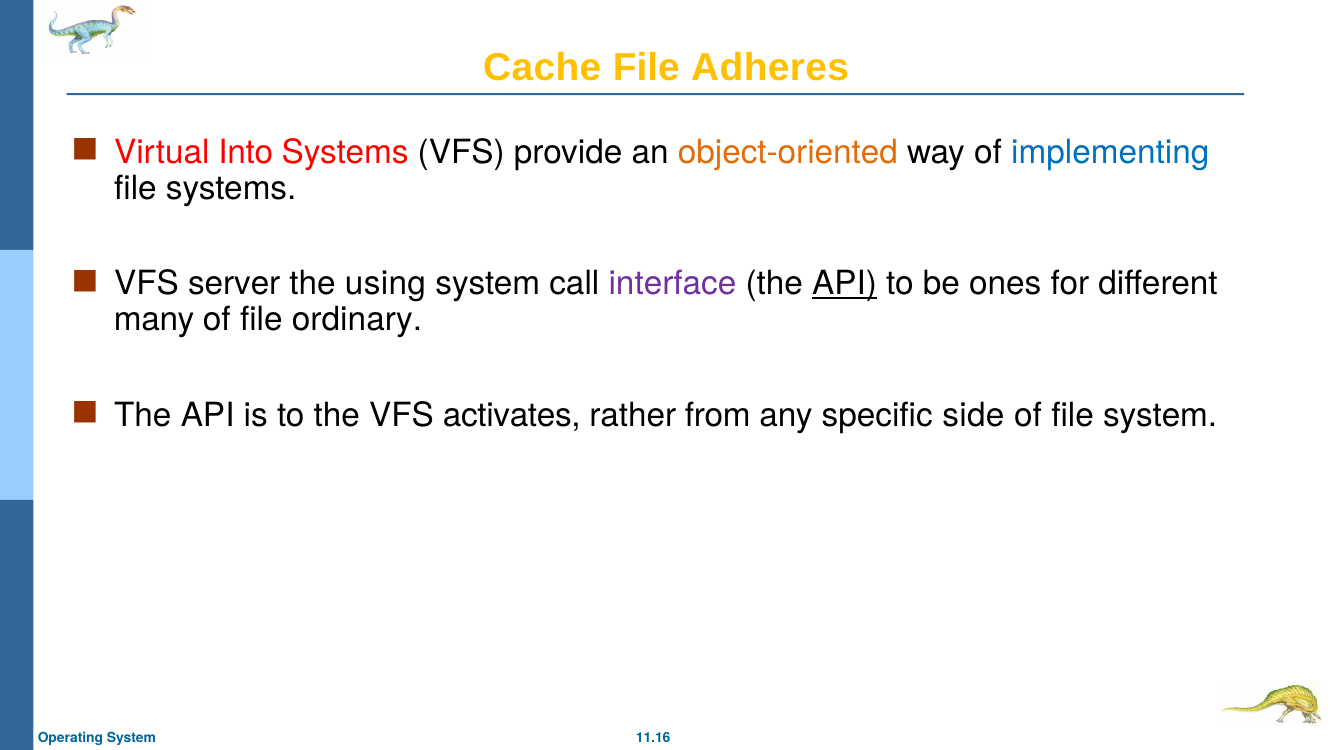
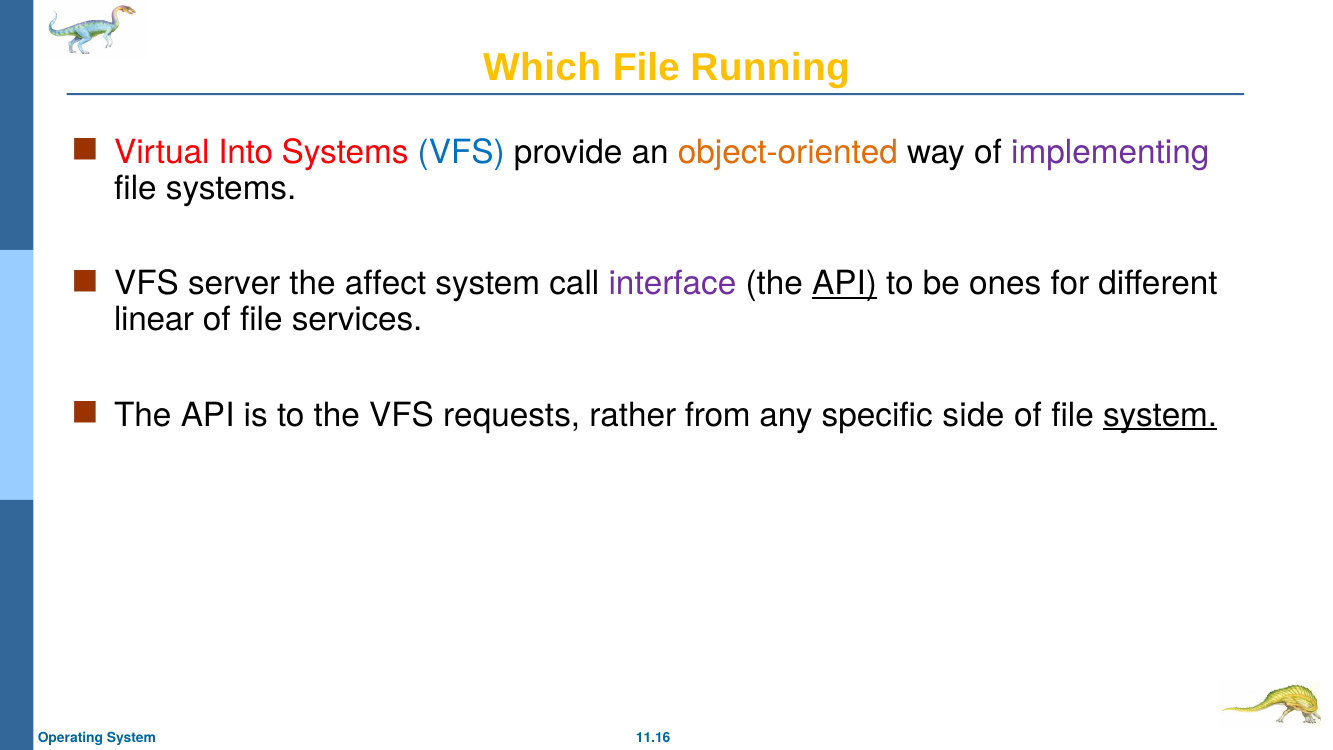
Cache: Cache -> Which (542, 68)
Adheres: Adheres -> Running (770, 68)
VFS colour: black -> blue (461, 152)
implementing colour: blue -> purple (1110, 152)
using: using -> affect (386, 284)
many: many -> linear (154, 320)
ordinary: ordinary -> services (357, 320)
activates: activates -> requests (512, 415)
system underline: none -> present (1160, 415)
